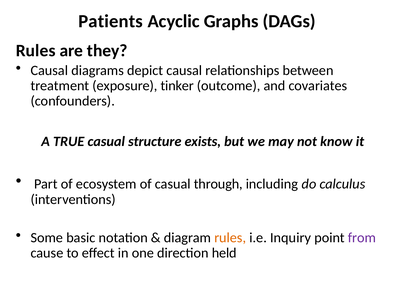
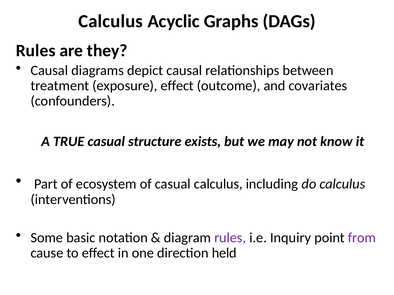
Patients: Patients -> Calculus (111, 21)
exposure tinker: tinker -> effect (177, 86)
casual through: through -> calculus (218, 184)
rules colour: orange -> purple (230, 238)
